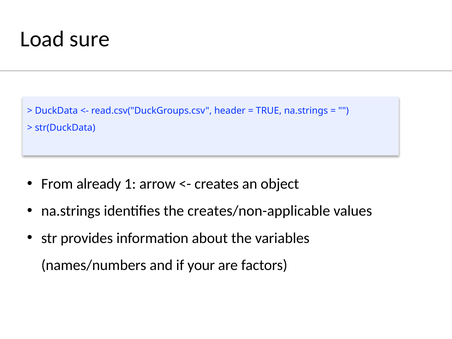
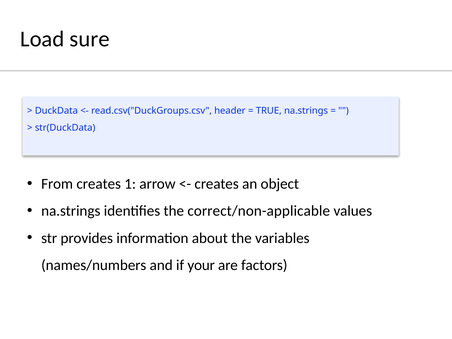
From already: already -> creates (99, 184)
creates/non-applicable: creates/non-applicable -> correct/non-applicable (259, 211)
